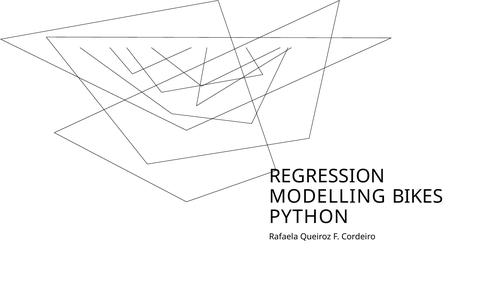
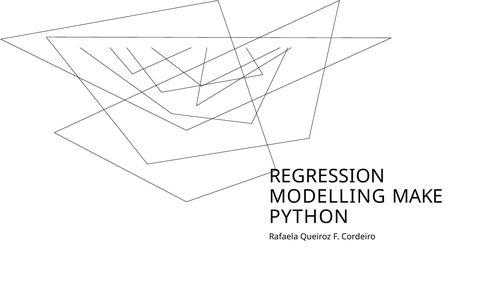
BIKES: BIKES -> MAKE (418, 197)
